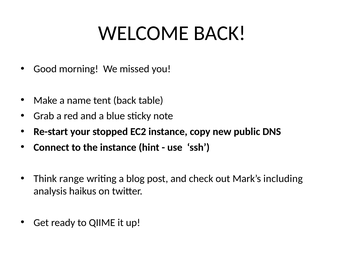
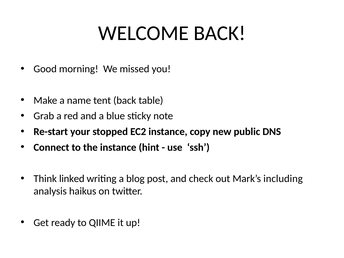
range: range -> linked (72, 179)
